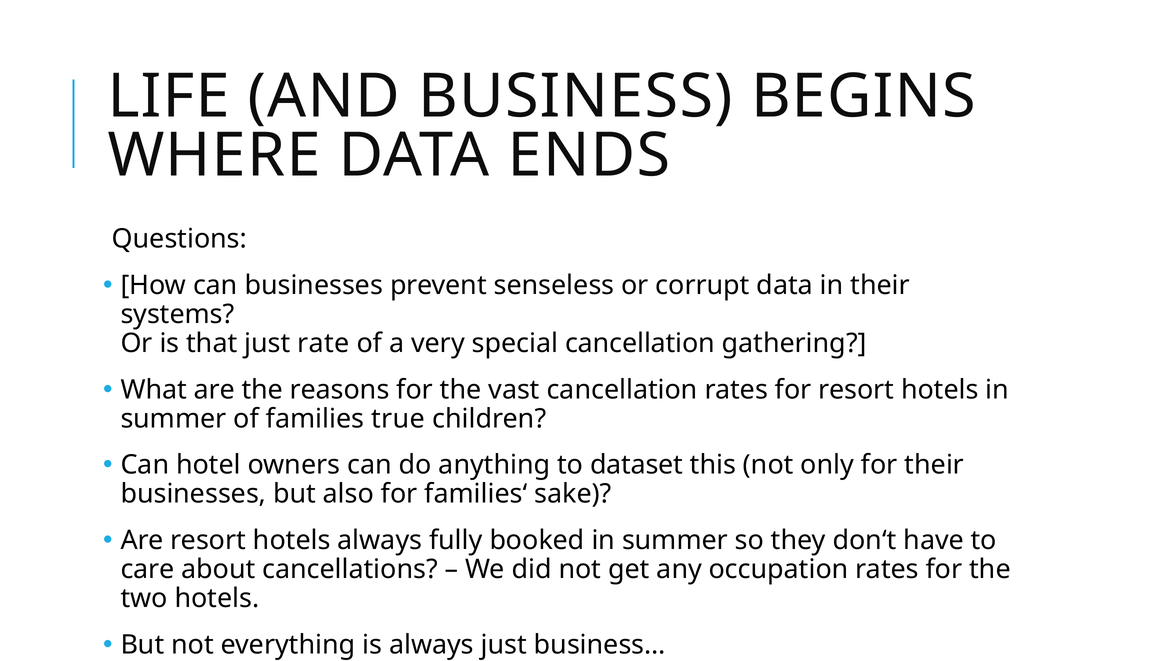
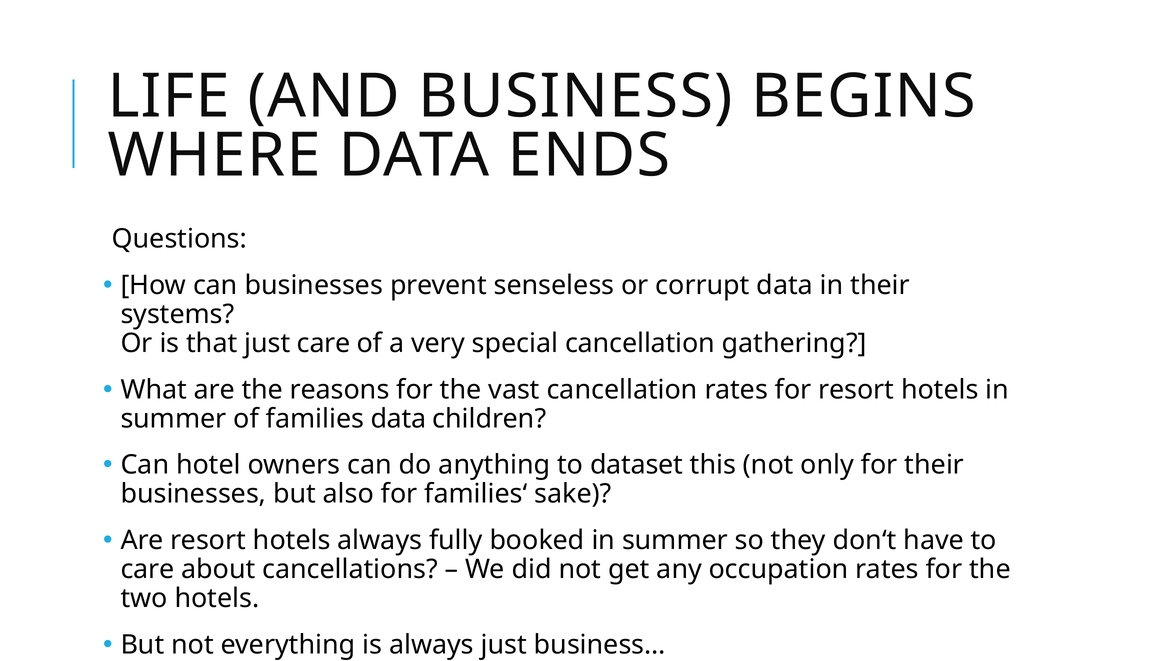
just rate: rate -> care (324, 343)
families true: true -> data (398, 419)
